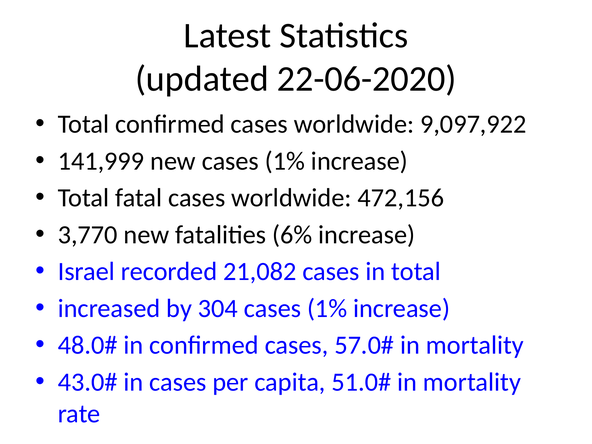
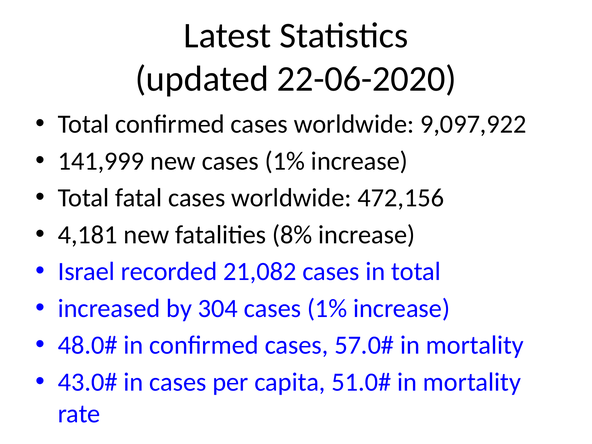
3,770: 3,770 -> 4,181 (88, 235)
6%: 6% -> 8% (292, 235)
